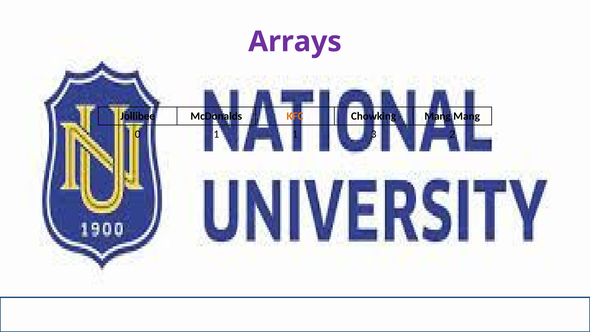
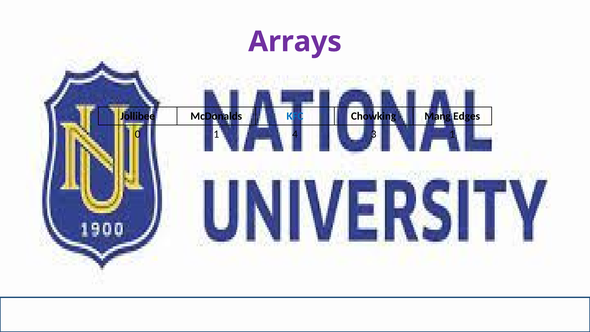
KFC colour: orange -> blue (295, 116)
Mang Mang: Mang -> Edges (467, 116)
1 1: 1 -> 4 (295, 134)
3 2: 2 -> 1 (452, 134)
